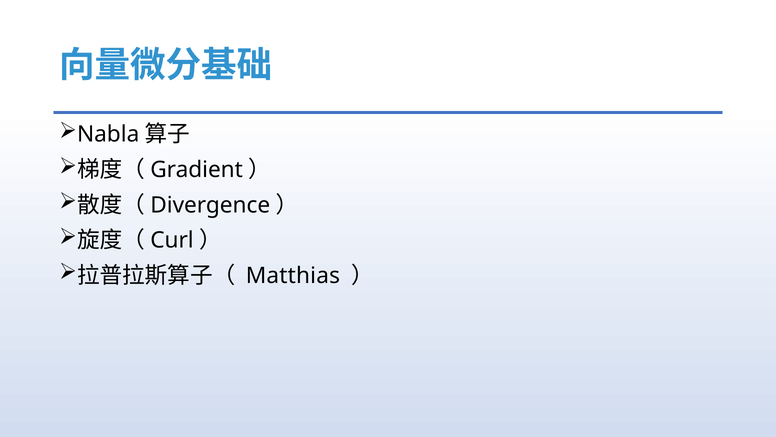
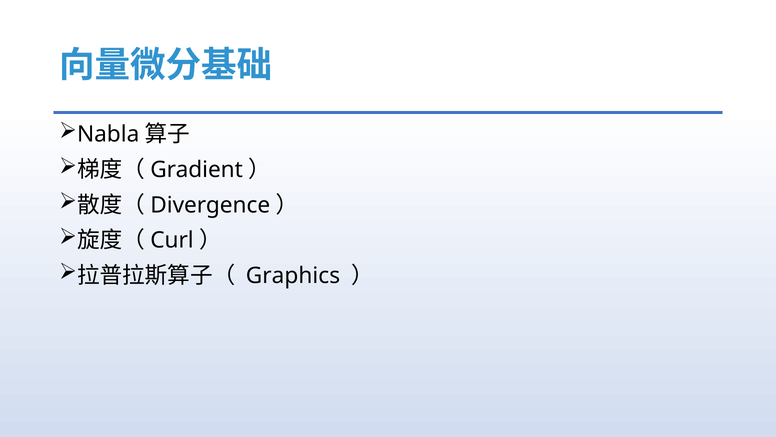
Matthias: Matthias -> Graphics (293, 275)
